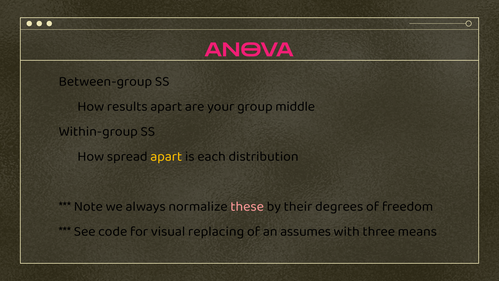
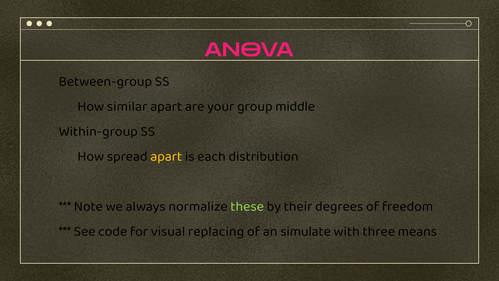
results: results -> similar (127, 106)
these colour: pink -> light green (247, 206)
assumes: assumes -> simulate (306, 231)
